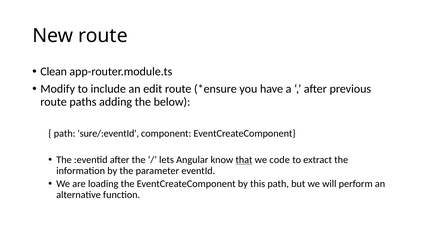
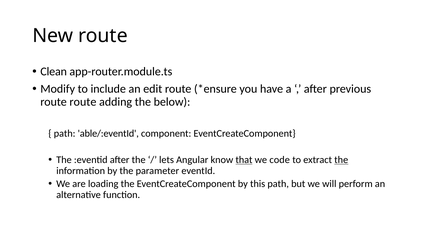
route paths: paths -> route (83, 102)
sure/:eventId: sure/:eventId -> able/:eventId (108, 133)
the underline: none -> present (341, 160)
